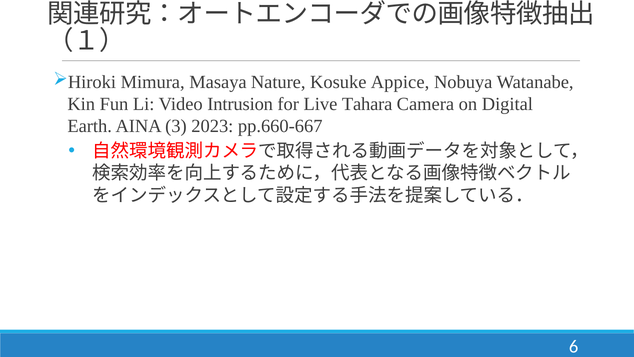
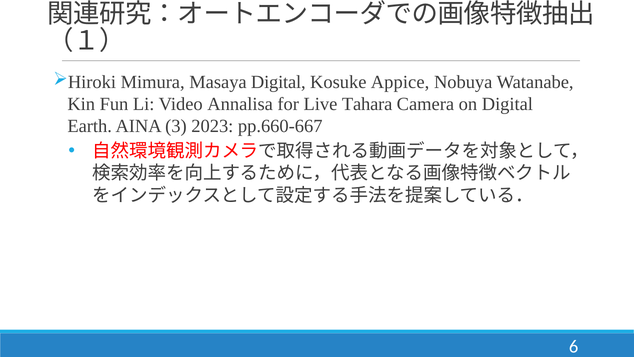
Masaya Nature: Nature -> Digital (278, 82)
Intrusion: Intrusion -> Annalisa (240, 104)
